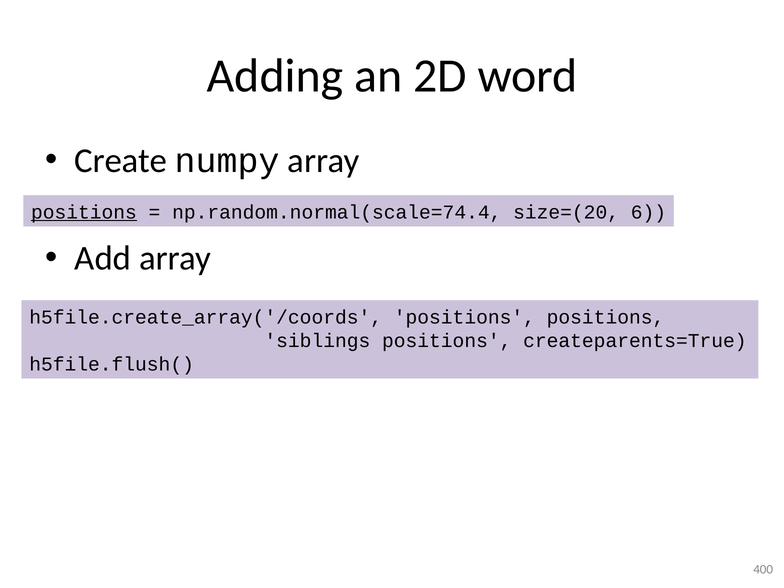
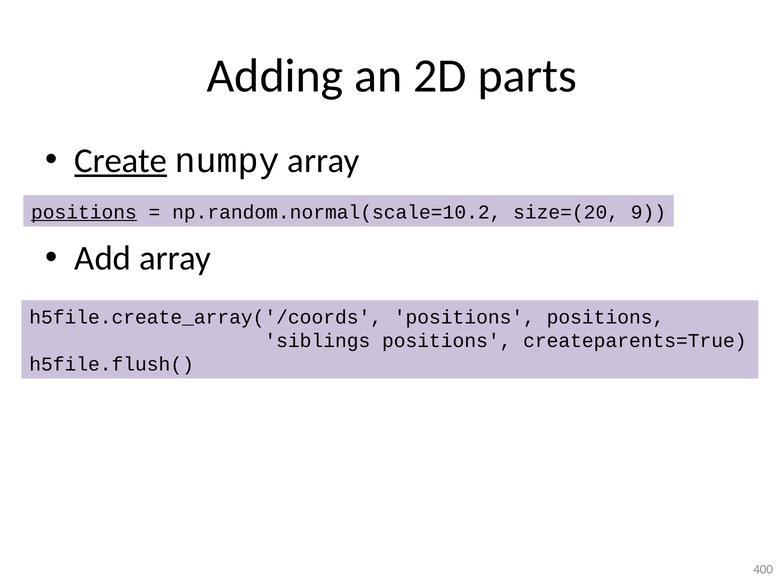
word: word -> parts (527, 76)
Create underline: none -> present (121, 161)
np.random.normal(scale=74.4: np.random.normal(scale=74.4 -> np.random.normal(scale=10.2 (337, 212)
6: 6 -> 9 (648, 212)
